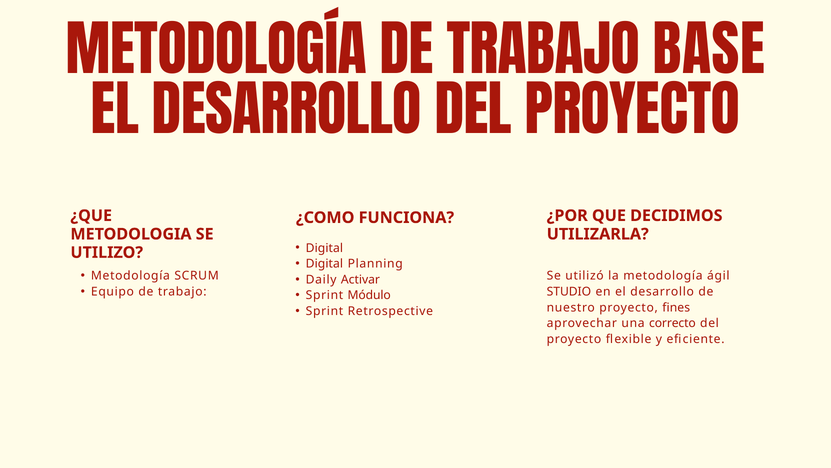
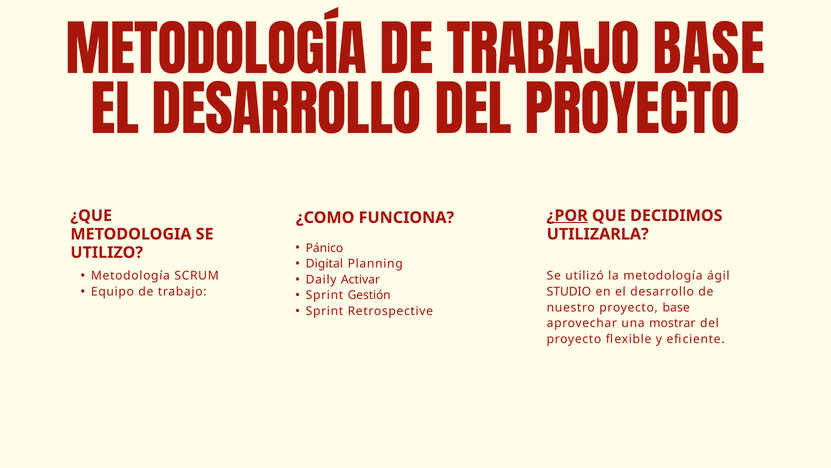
¿POR underline: none -> present (567, 215)
Digital: Digital -> Pánico (324, 248)
Módulo: Módulo -> Gestión (369, 295)
proyecto fines: fines -> base (676, 307)
correcto: correcto -> mostrar (672, 323)
